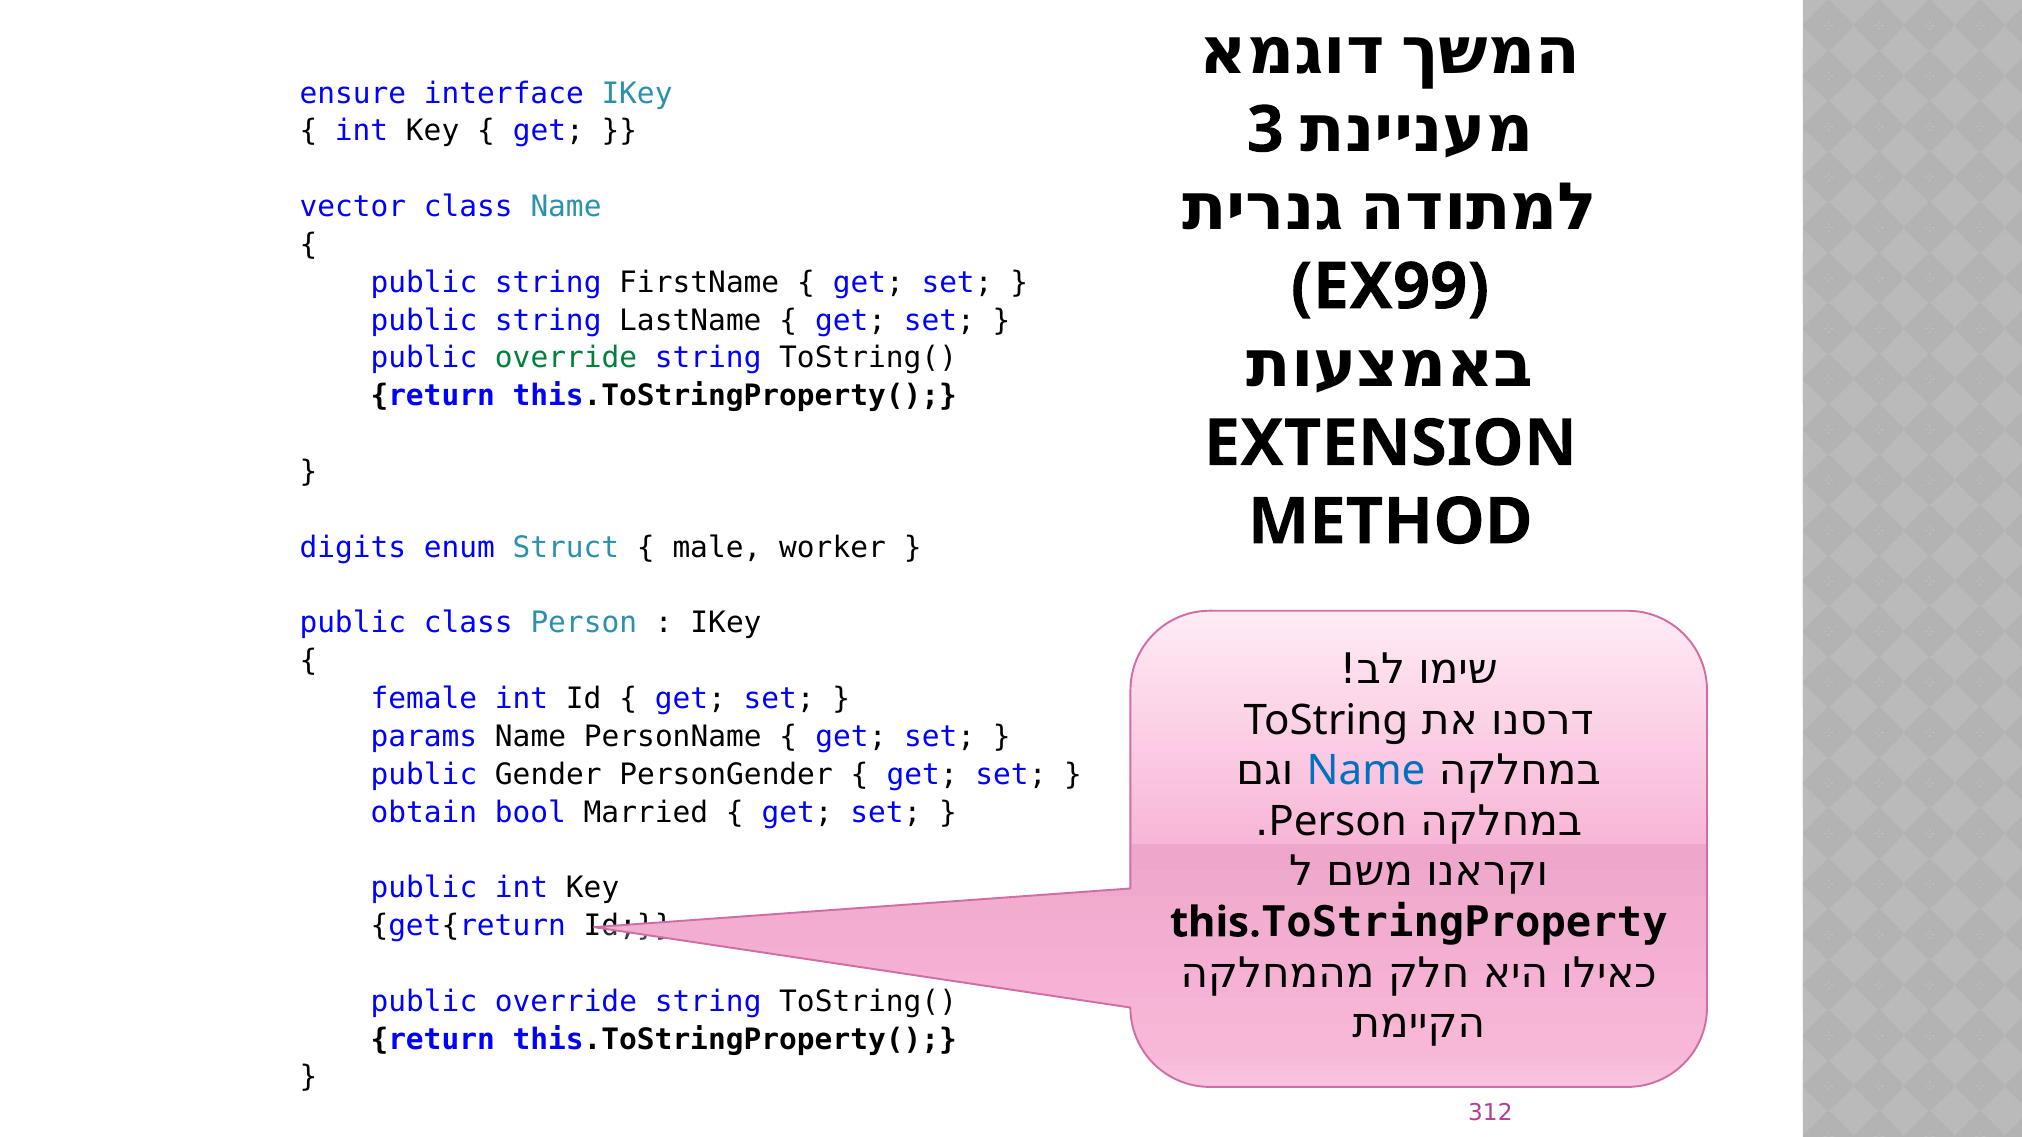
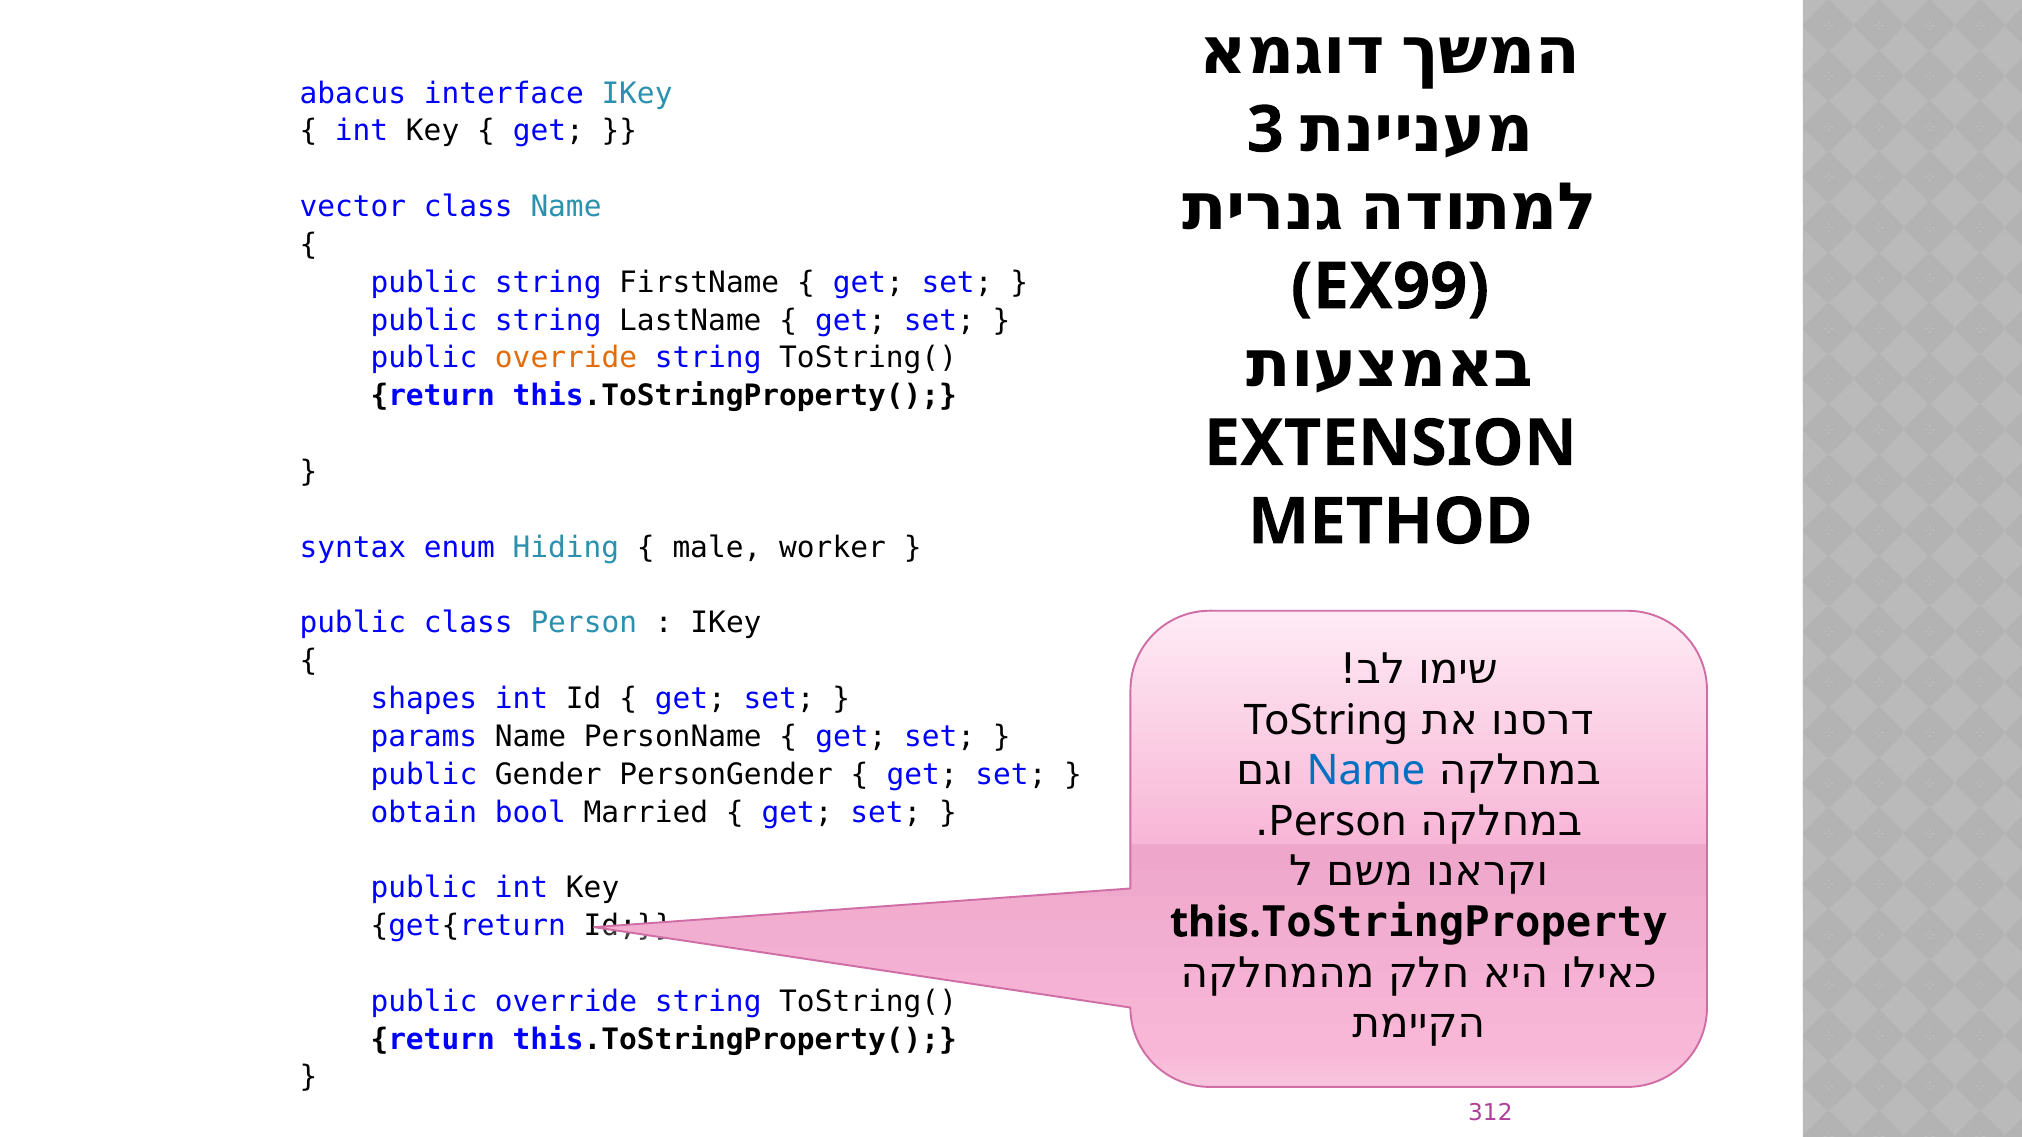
ensure: ensure -> abacus (353, 93)
override colour: green -> orange (566, 358)
digits: digits -> syntax (353, 548)
Struct: Struct -> Hiding (566, 548)
female: female -> shapes (424, 699)
